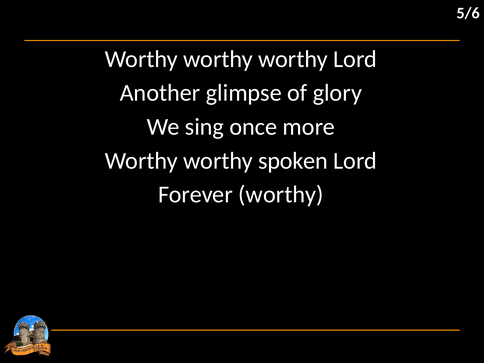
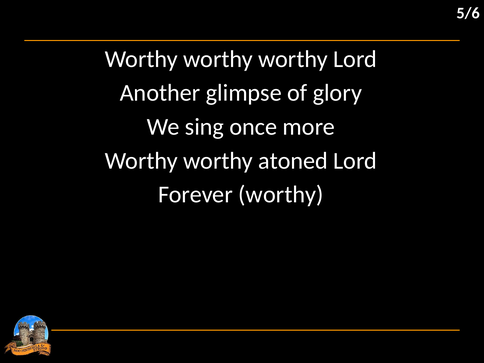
spoken: spoken -> atoned (293, 161)
